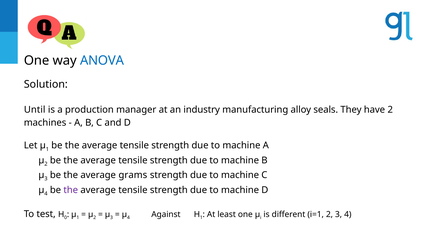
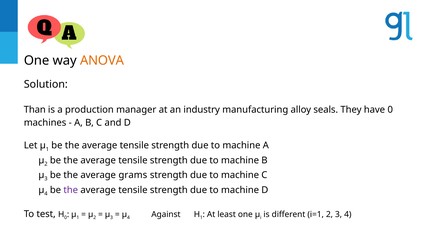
ANOVA colour: blue -> orange (102, 61)
Until: Until -> Than (35, 110)
have 2: 2 -> 0 (390, 110)
